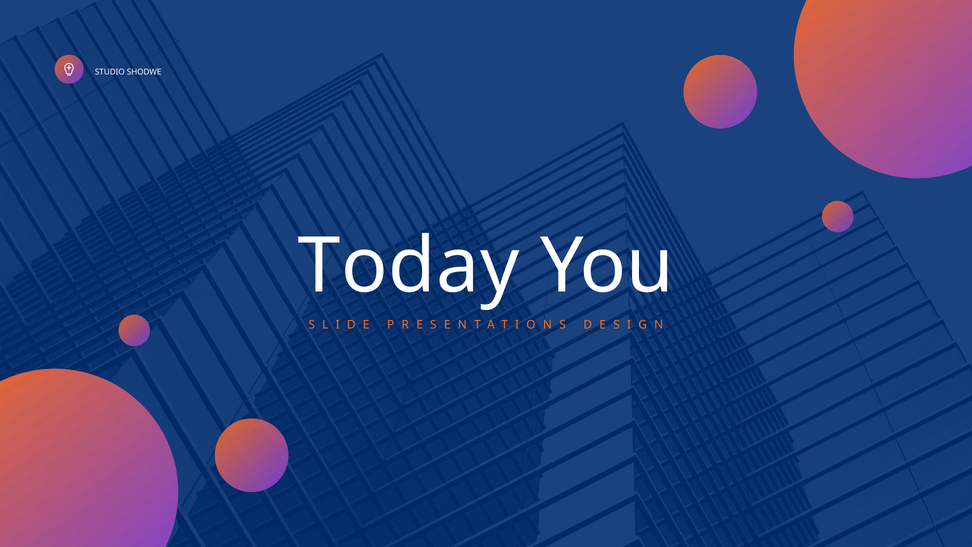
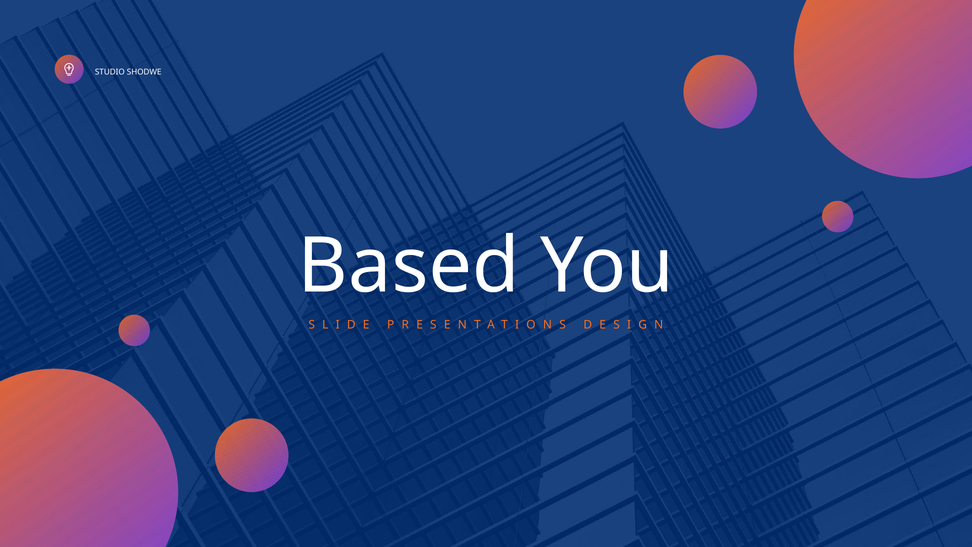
Today: Today -> Based (409, 266)
